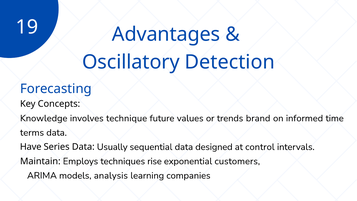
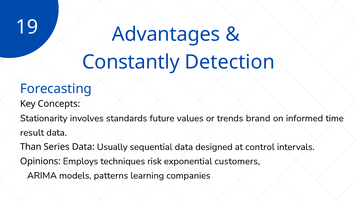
Oscillatory: Oscillatory -> Constantly (131, 62)
Knowledge: Knowledge -> Stationarity (44, 118)
technique: technique -> standards (127, 118)
terms: terms -> result (32, 132)
Have: Have -> Than (31, 147)
Maintain: Maintain -> Opinions (40, 161)
rise: rise -> risk (155, 161)
analysis: analysis -> patterns (111, 175)
